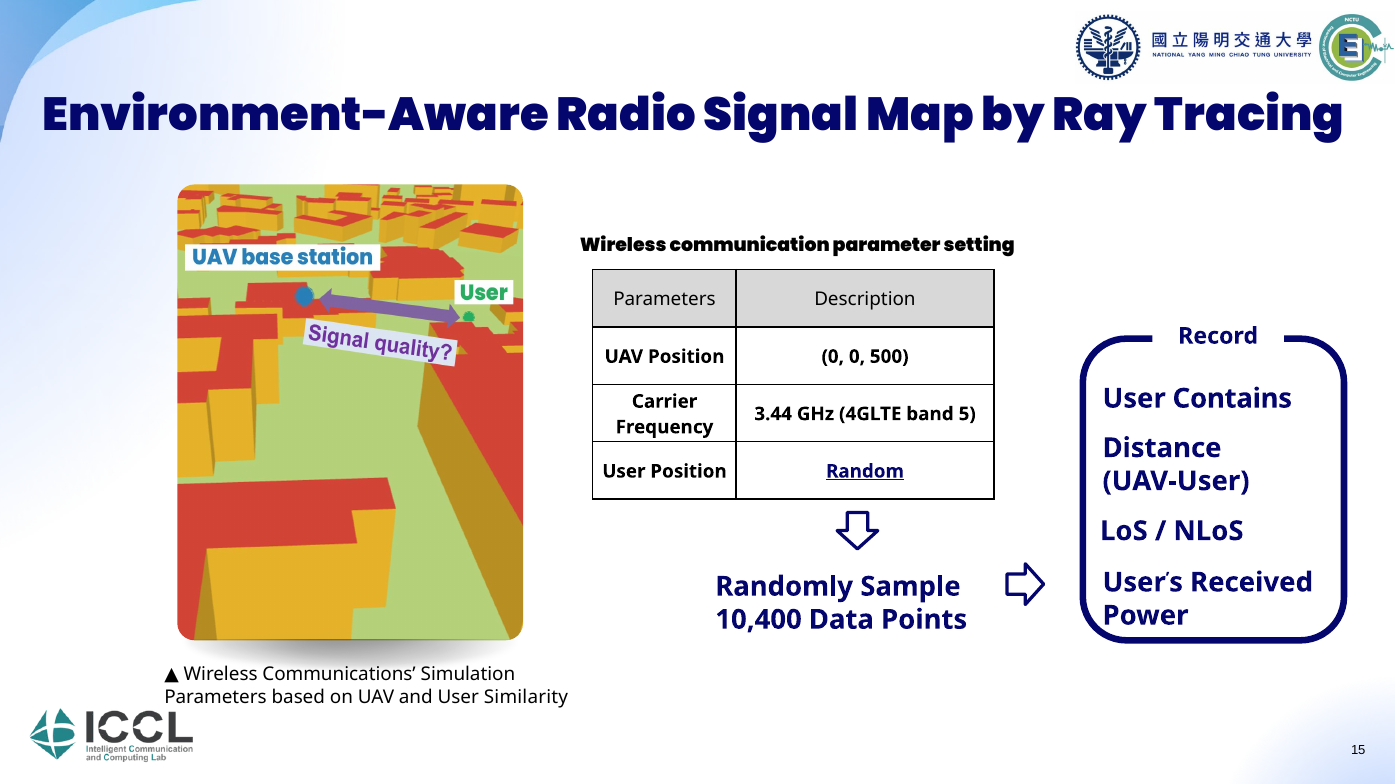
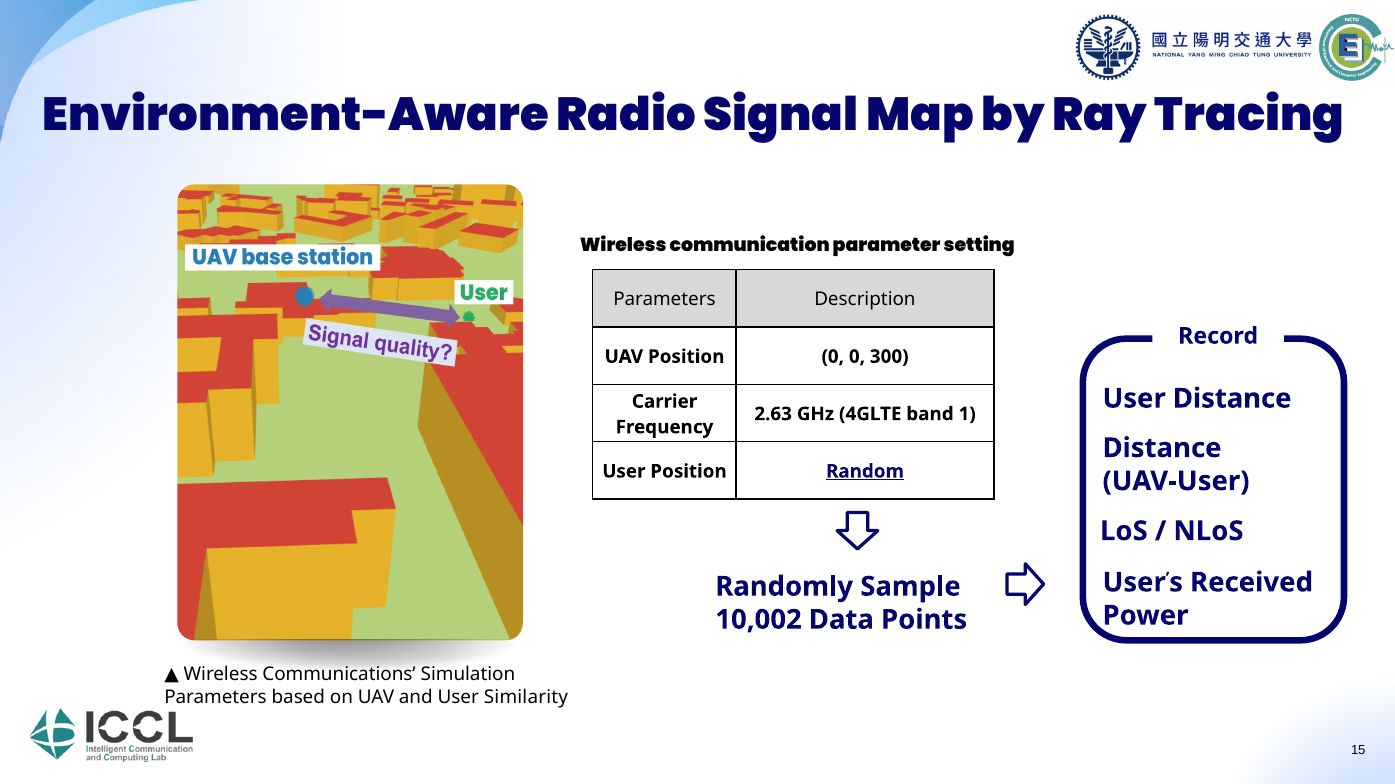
500: 500 -> 300 (889, 357)
User Contains: Contains -> Distance (1232, 399)
3.44: 3.44 -> 2.63 (773, 414)
5: 5 -> 1 (967, 414)
10,400: 10,400 -> 10,002 (759, 620)
